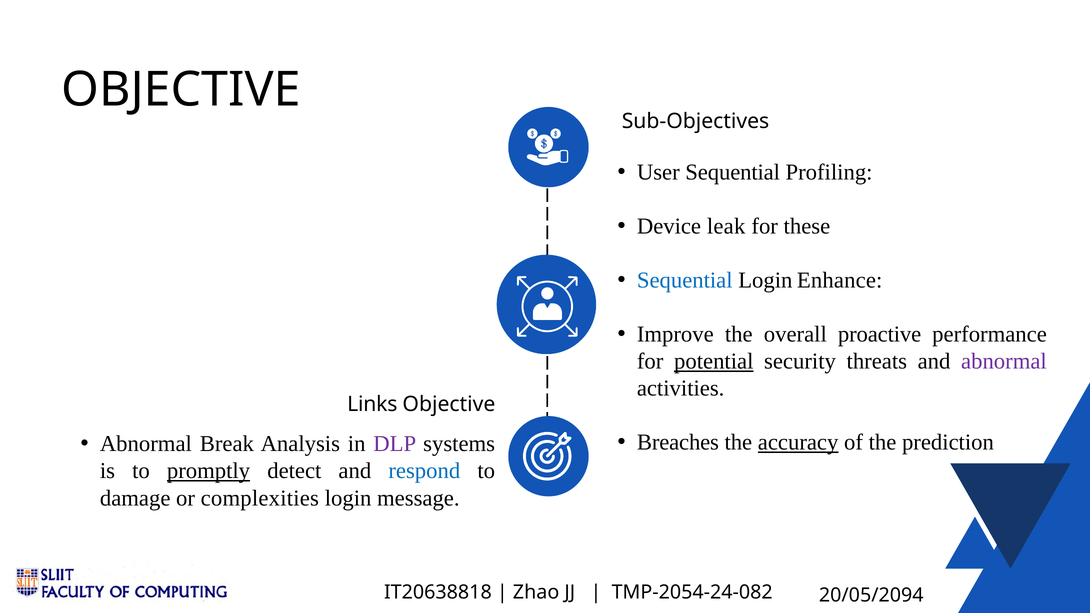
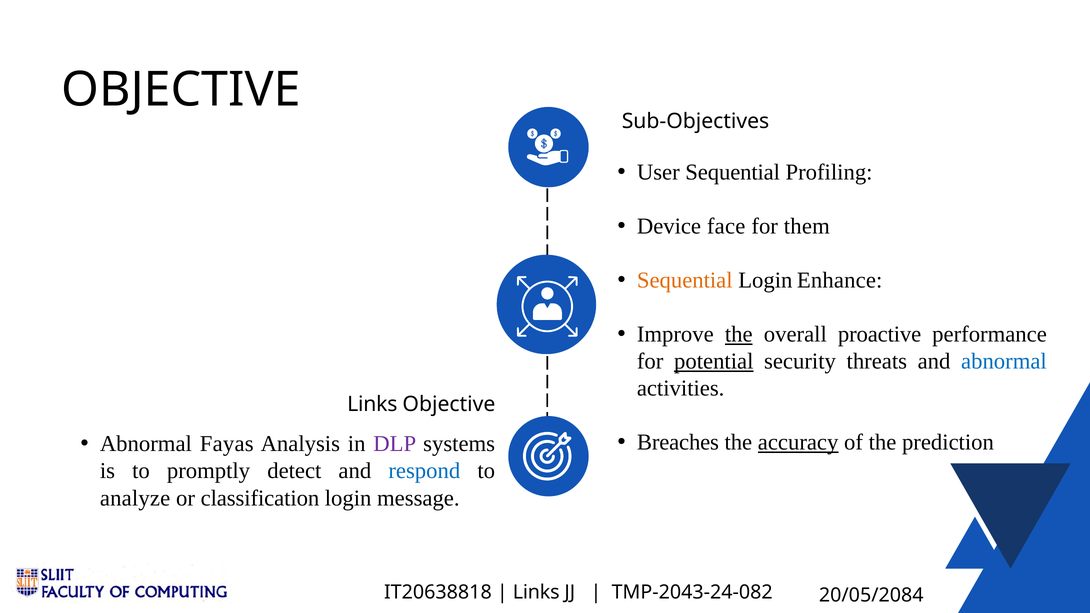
leak: leak -> face (726, 226)
these: these -> them (807, 226)
Sequential colour: blue -> orange (685, 280)
the underline: none -> present (739, 334)
abnormal colour: purple -> blue (1004, 361)
Break: Break -> Fayas (227, 444)
promptly underline: present -> none (209, 471)
damage: damage -> analyze (135, 498)
complexities: complexities -> classification (260, 498)
Zhao: Zhao -> Links (536, 593)
TMP-2054-24-082: TMP-2054-24-082 -> TMP-2043-24-082 (692, 593)
20/05/2094: 20/05/2094 -> 20/05/2084 (871, 595)
